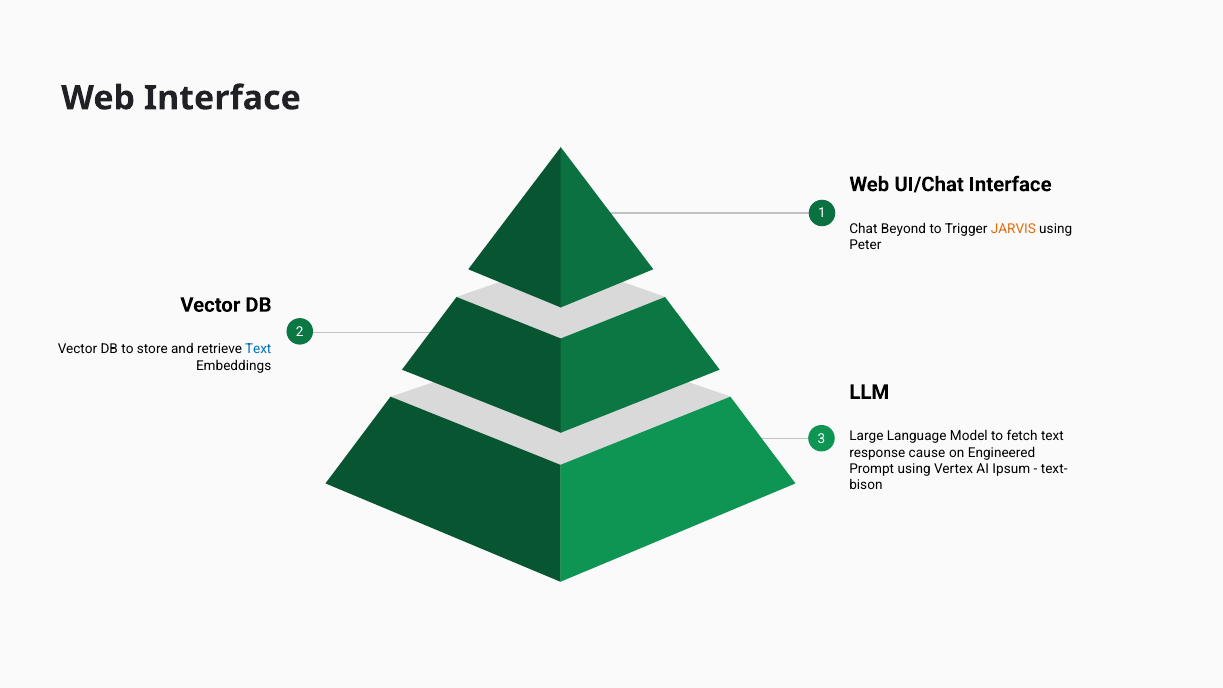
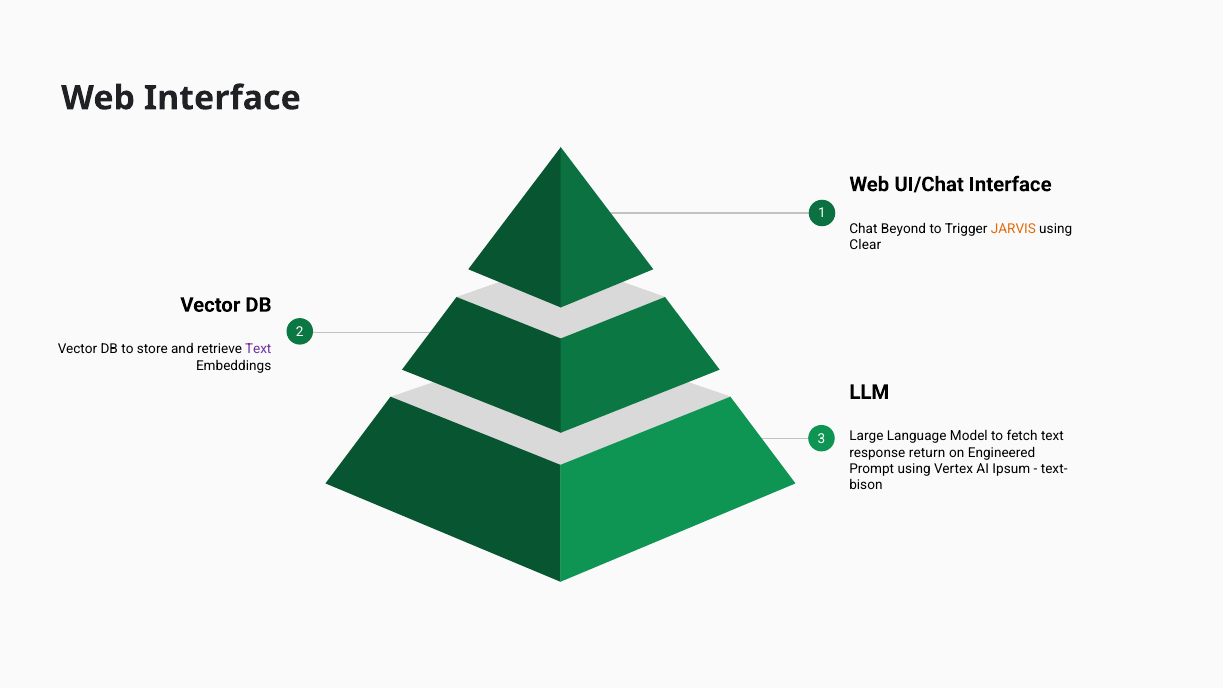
Peter: Peter -> Clear (865, 245)
Text colour: blue -> purple (258, 349)
cause: cause -> return (927, 453)
